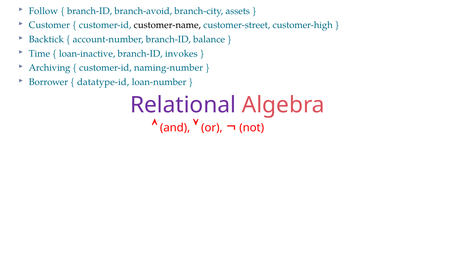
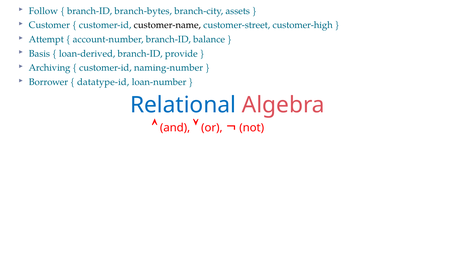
branch-avoid: branch-avoid -> branch-bytes (143, 11)
Backtick: Backtick -> Attempt (46, 39)
Time: Time -> Basis (39, 54)
loan-inactive: loan-inactive -> loan-derived (87, 54)
invokes: invokes -> provide (181, 54)
Relational colour: purple -> blue (183, 105)
